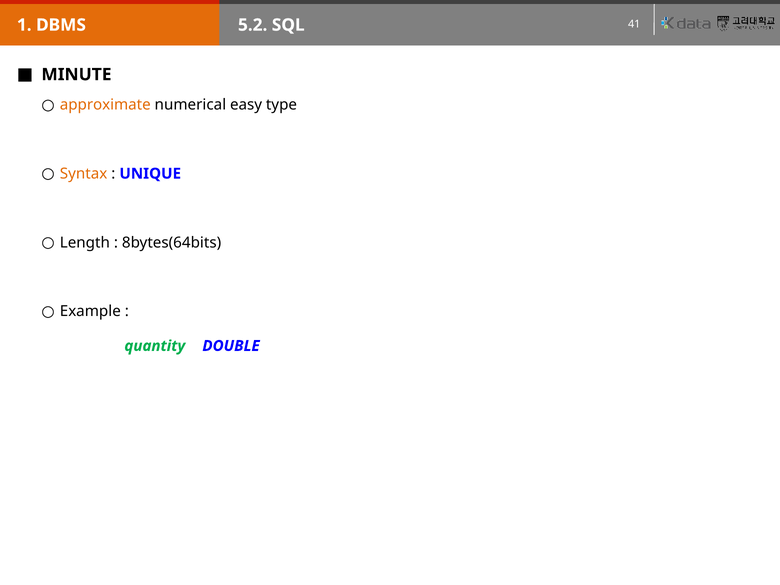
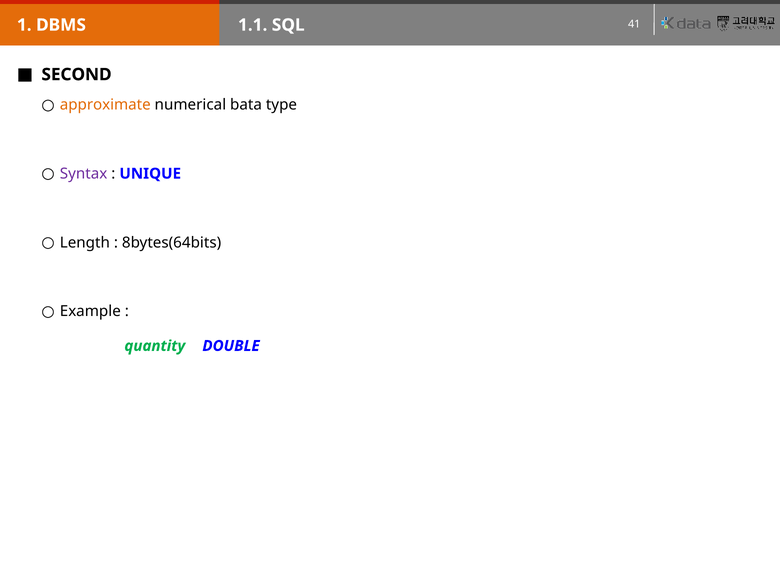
5.2: 5.2 -> 1.1 (253, 25)
MINUTE: MINUTE -> SECOND (77, 75)
easy: easy -> bata (246, 105)
Syntax colour: orange -> purple (84, 174)
